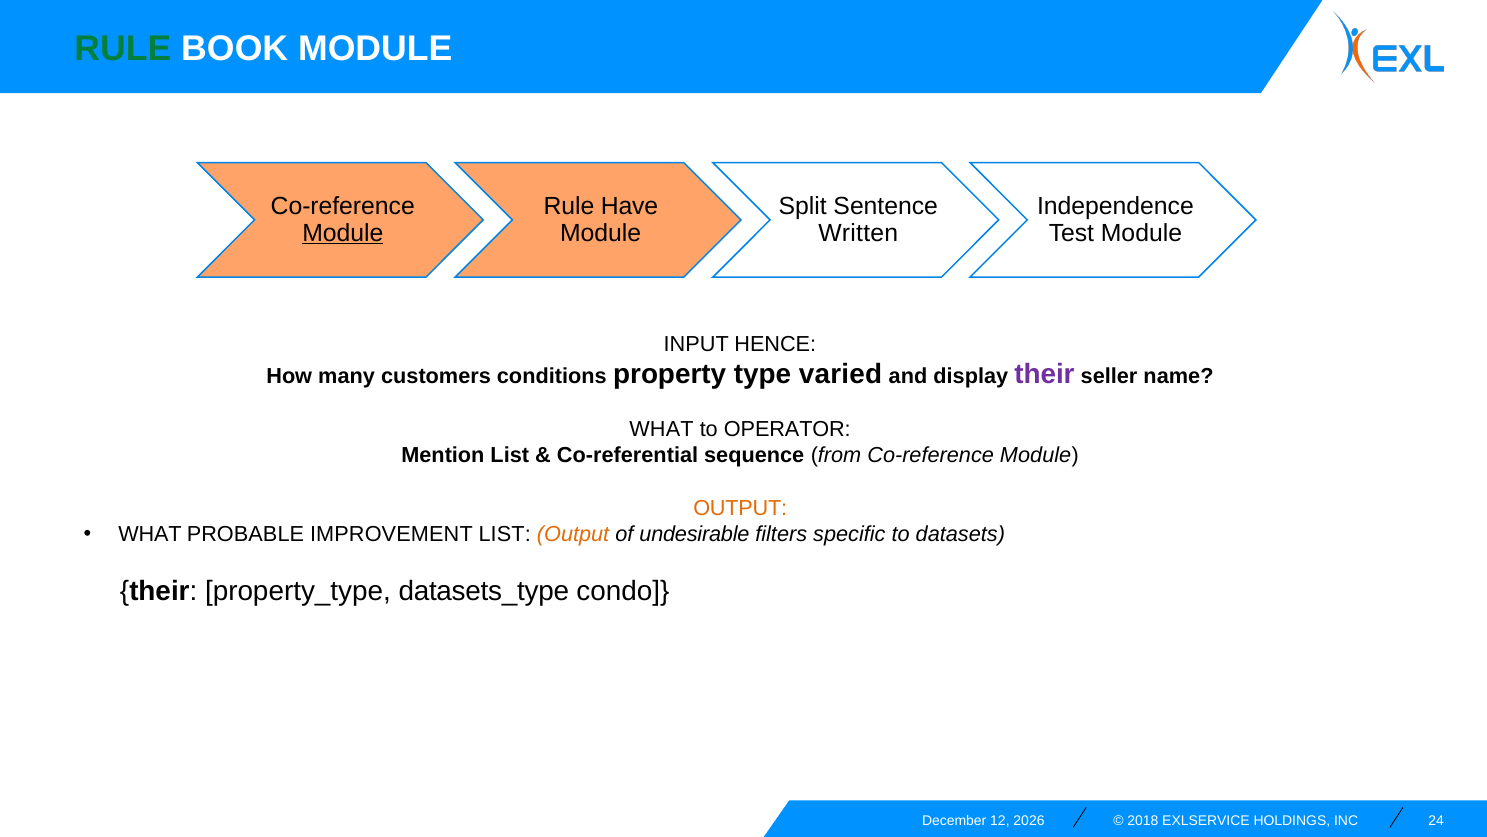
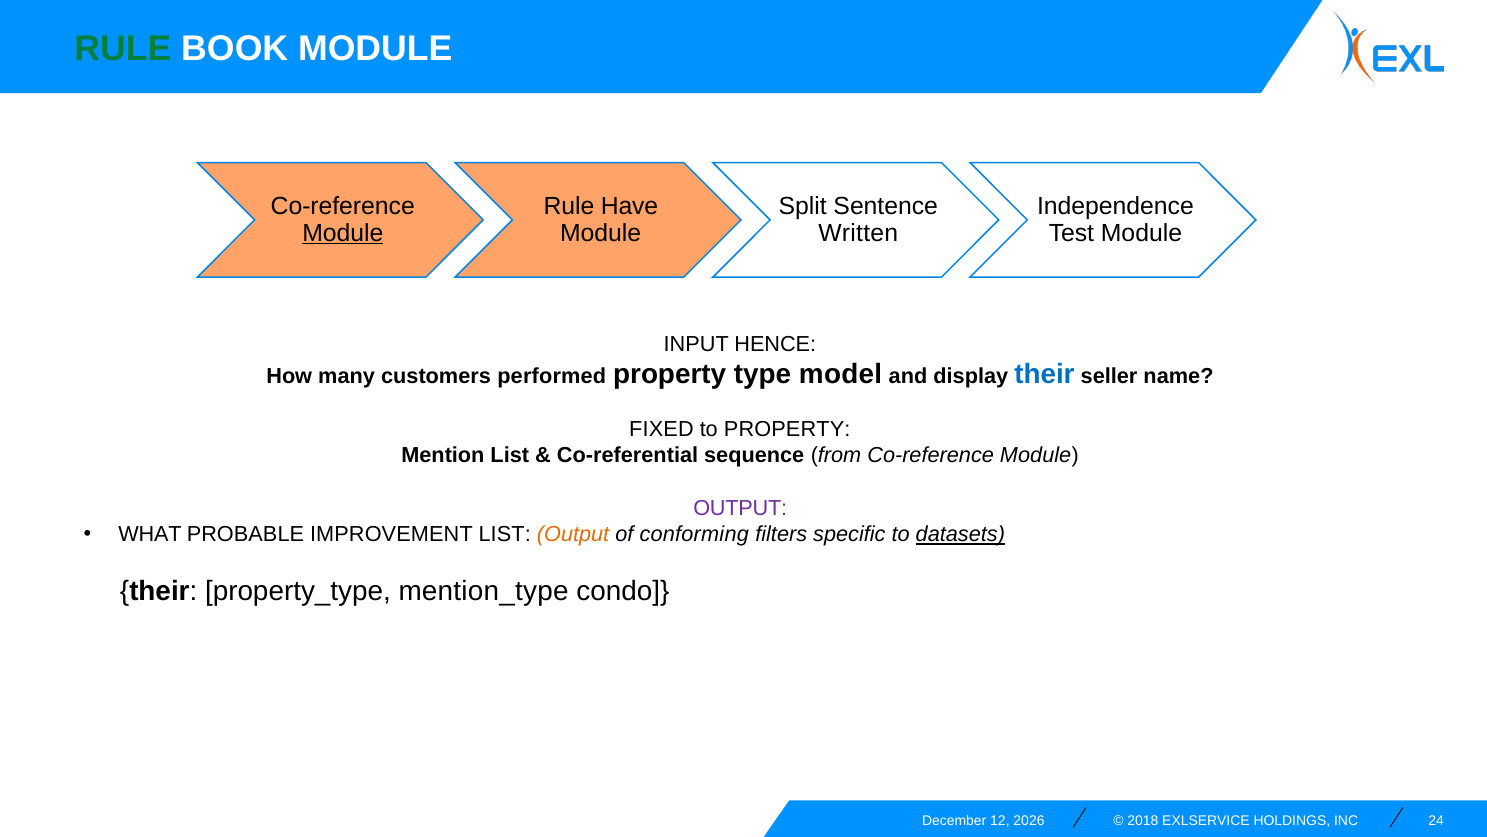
conditions: conditions -> performed (552, 376)
varied: varied -> model (841, 374)
their colour: purple -> blue (1044, 374)
WHAT: WHAT -> FIXED (661, 429)
to OPERATOR: OPERATOR -> PROPERTY (787, 429)
OUTPUT colour: orange -> purple (740, 508)
undesirable: undesirable -> conforming (694, 534)
datasets underline: none -> present (960, 534)
datasets_type: datasets_type -> mention_type (484, 590)
